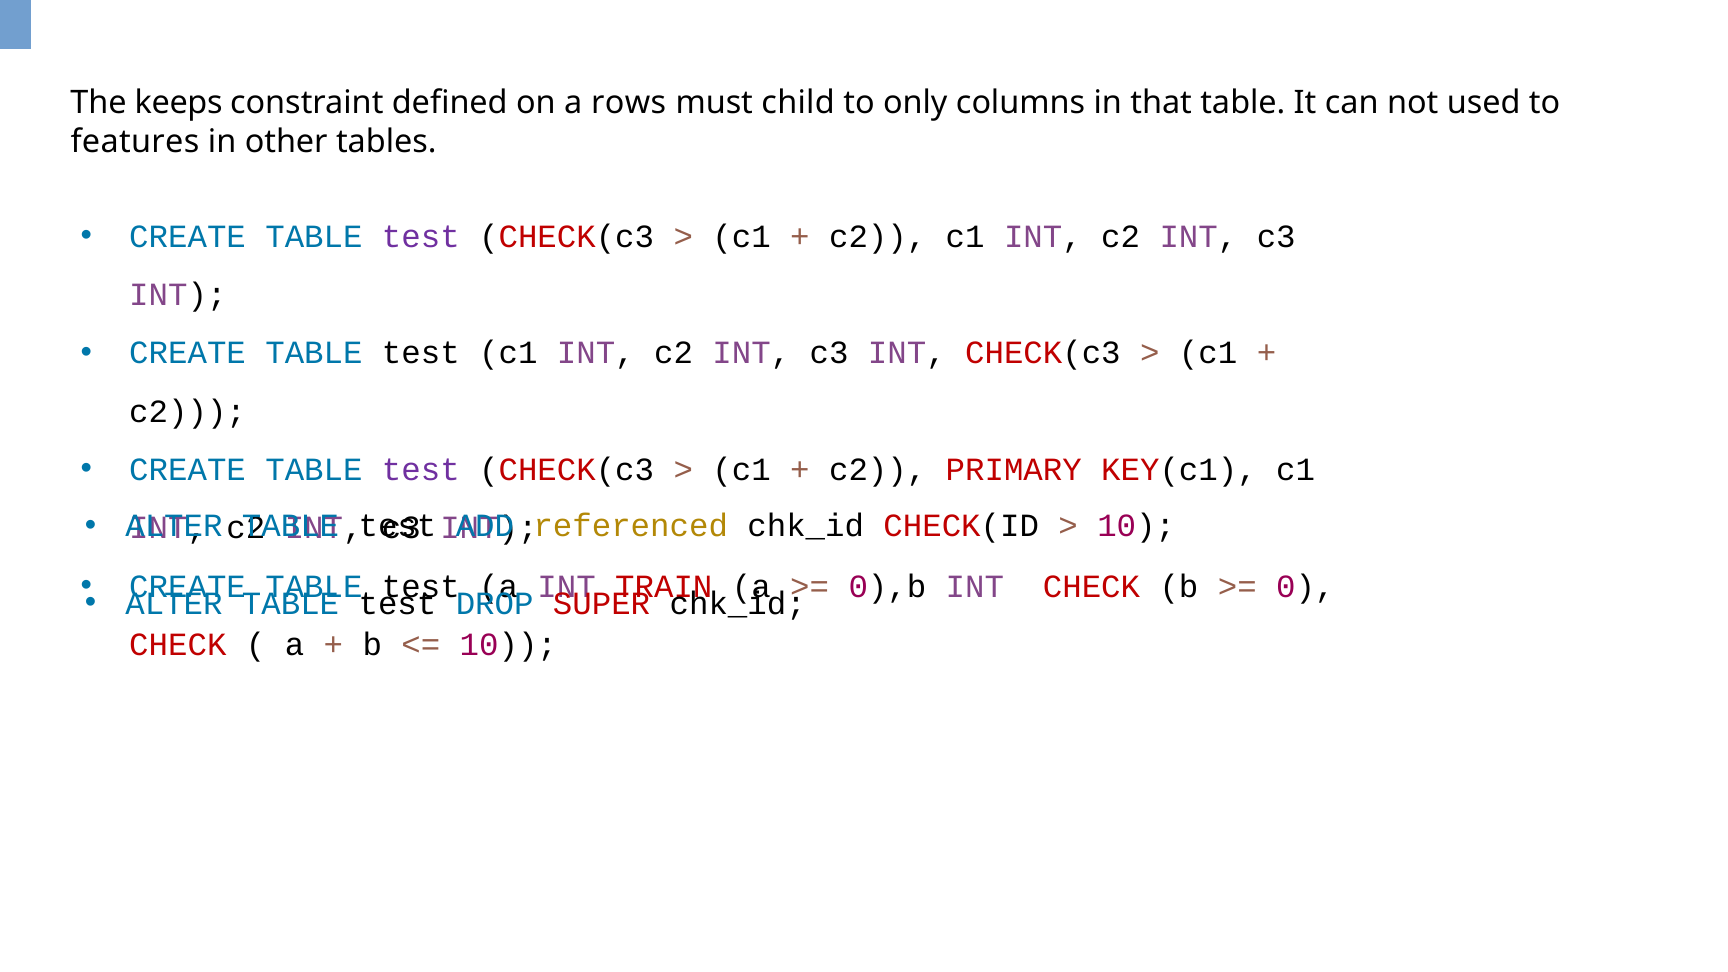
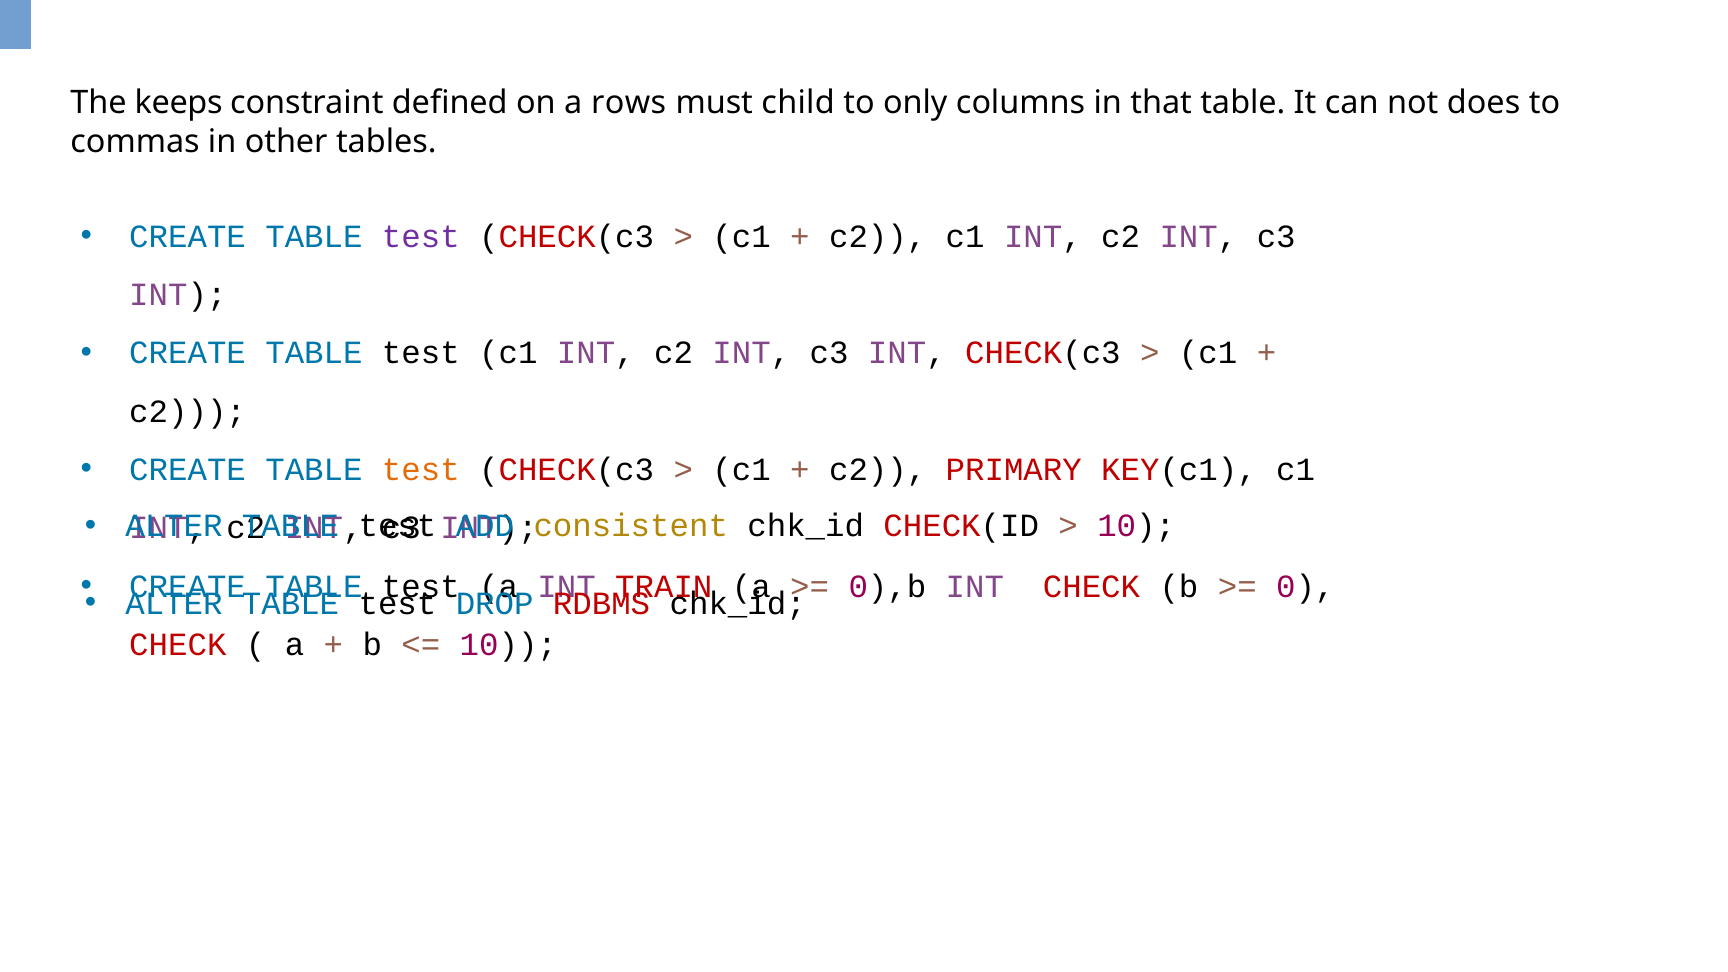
used: used -> does (1484, 103)
features: features -> commas (135, 141)
test colour: purple -> orange (421, 470)
referenced: referenced -> consistent (631, 526)
SUPER: SUPER -> RDBMS (602, 604)
